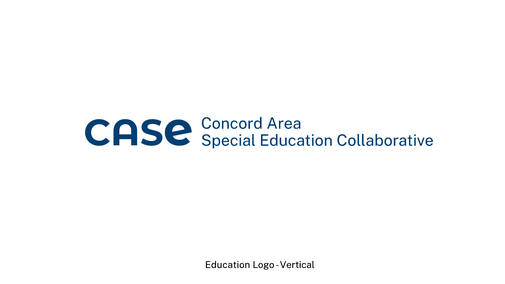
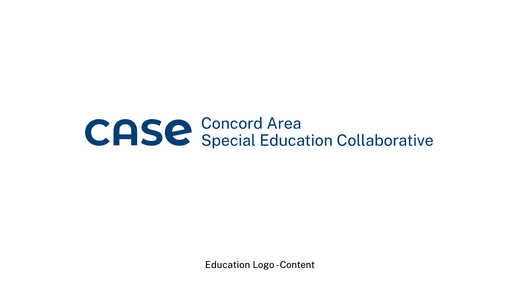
Vertical: Vertical -> Content (297, 265)
